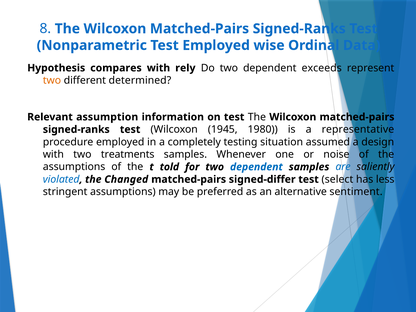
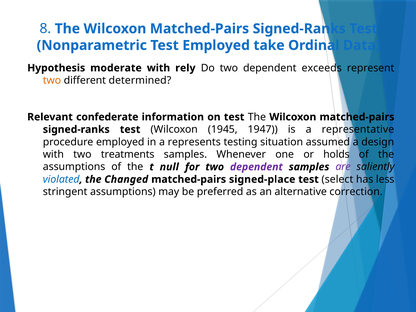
wise: wise -> take (269, 45)
compares: compares -> moderate (116, 68)
assumption: assumption -> confederate (107, 117)
1980: 1980 -> 1947 (263, 129)
completely: completely -> represents (194, 142)
noise: noise -> holds (336, 154)
told: told -> null (169, 167)
dependent colour: blue -> purple (256, 167)
are colour: blue -> purple (343, 167)
signed-differ: signed-differ -> signed-place (262, 179)
sentiment: sentiment -> correction (356, 192)
